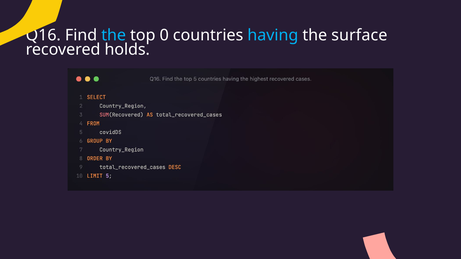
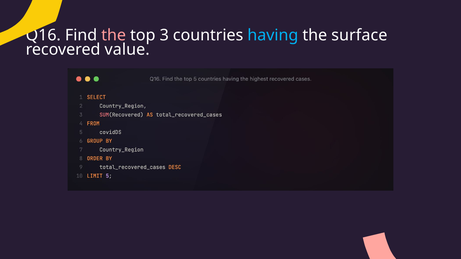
the colour: light blue -> pink (114, 35)
0: 0 -> 3 (164, 35)
holds: holds -> value (127, 50)
